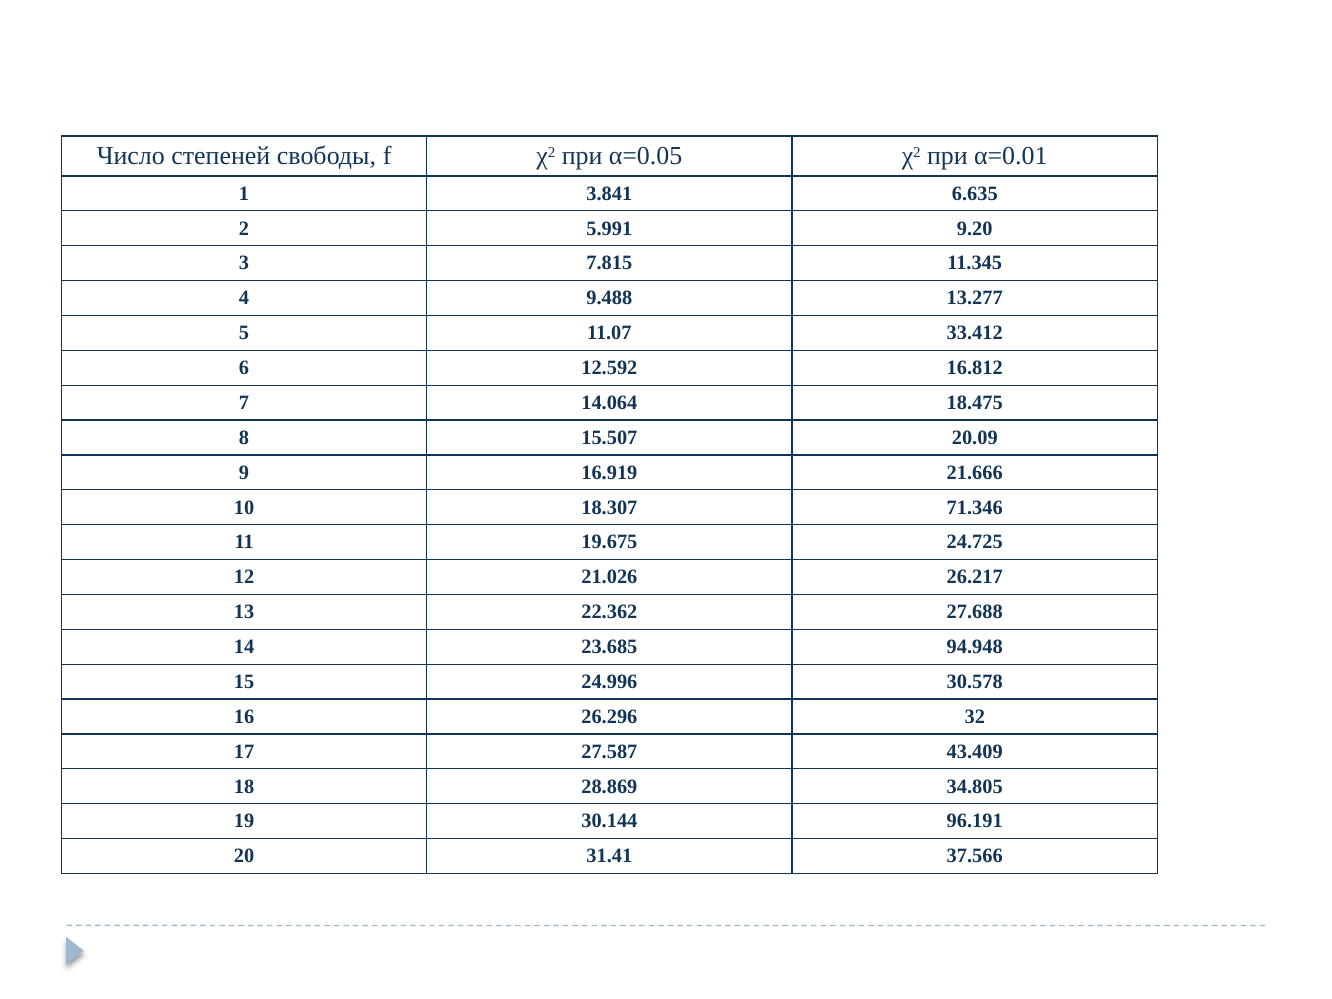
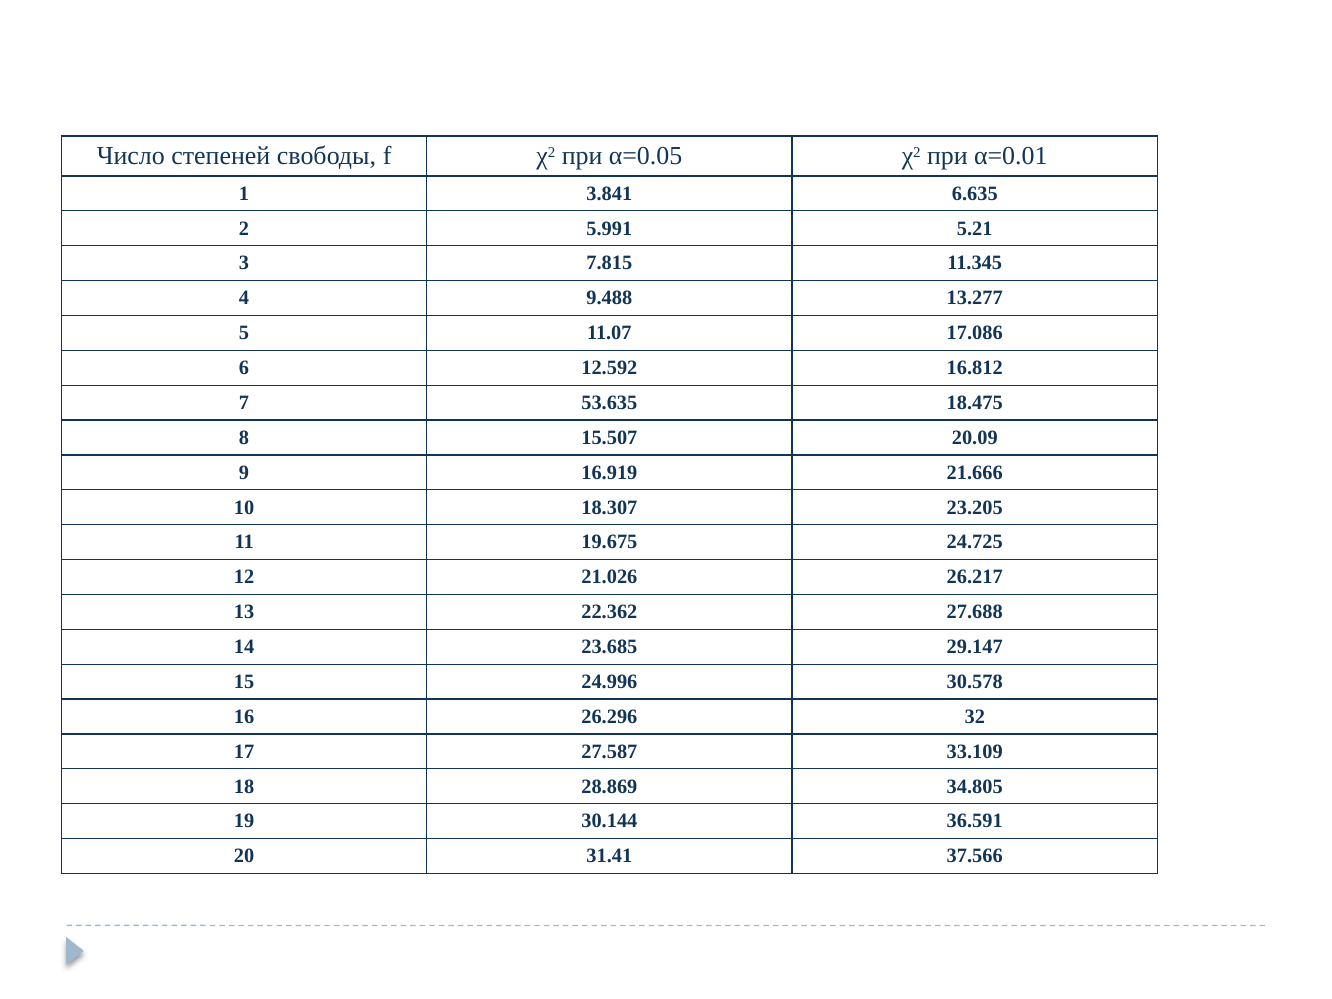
9.20: 9.20 -> 5.21 (975, 228)
33.412: 33.412 -> 17.086 (975, 333)
14.064: 14.064 -> 53.635 (609, 403)
71.346: 71.346 -> 23.205 (975, 507)
94.948: 94.948 -> 29.147 (975, 647)
43.409: 43.409 -> 33.109 (975, 752)
96.191: 96.191 -> 36.591 (975, 821)
